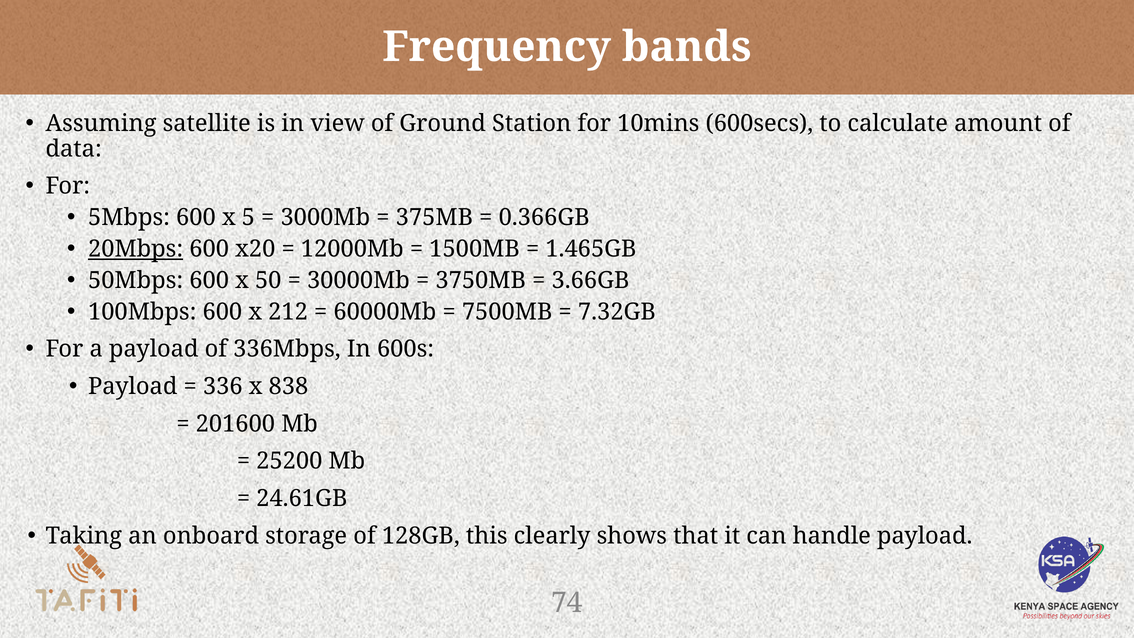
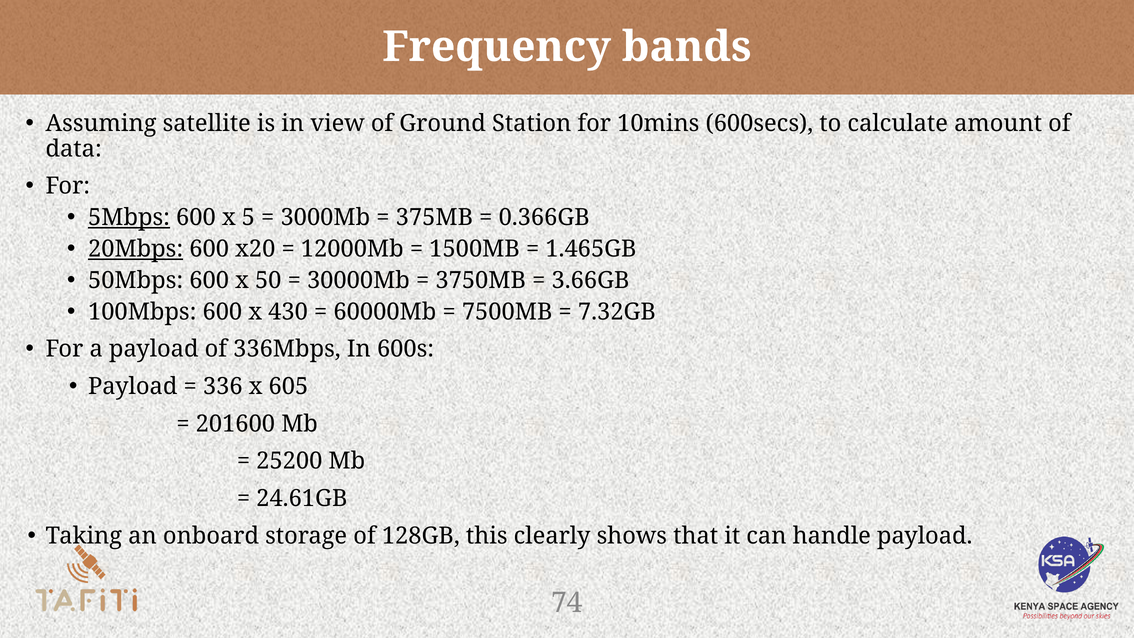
5Mbps underline: none -> present (129, 217)
212: 212 -> 430 (288, 312)
838: 838 -> 605 (288, 386)
